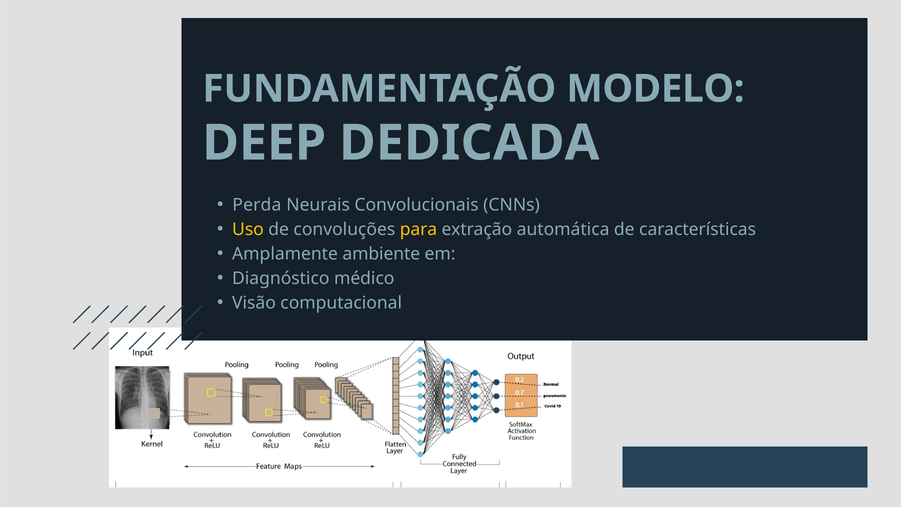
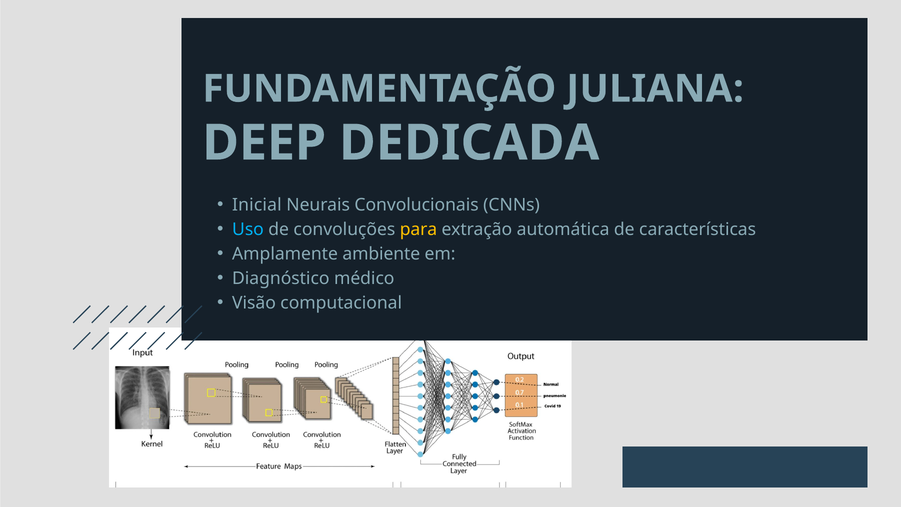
MODELO: MODELO -> JULIANA (655, 89)
Perda: Perda -> Inicial (257, 205)
Uso colour: yellow -> light blue (248, 229)
